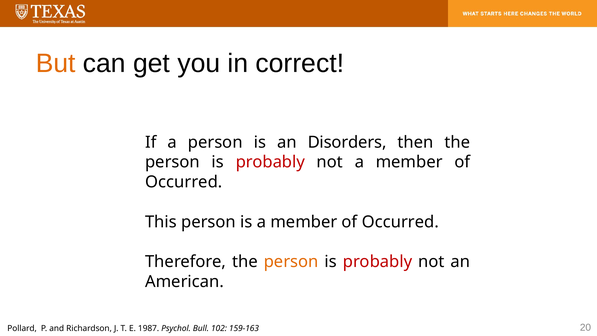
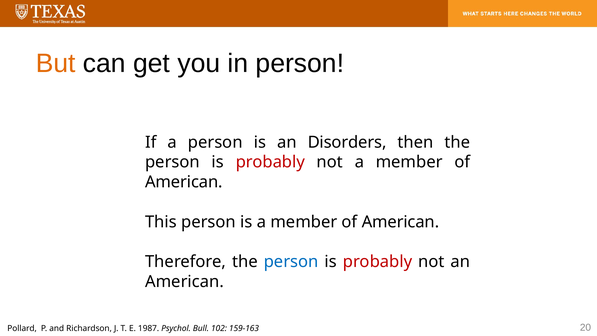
in correct: correct -> person (300, 63)
Occurred: Occurred -> American (184, 182)
Occurred: Occurred -> American (400, 222)
person colour: orange -> blue (291, 262)
